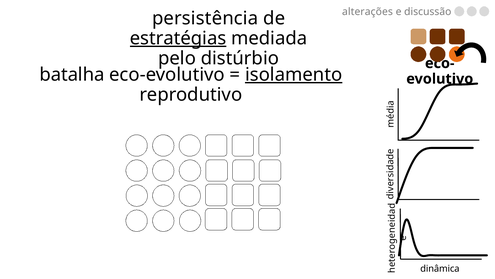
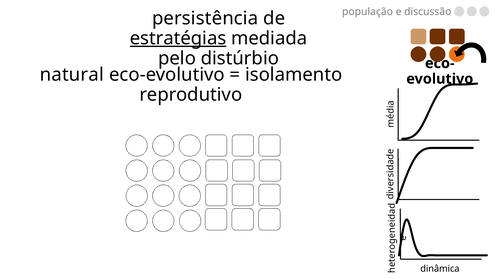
alterações: alterações -> população (368, 12)
batalha: batalha -> natural (72, 75)
isolamento underline: present -> none (294, 75)
